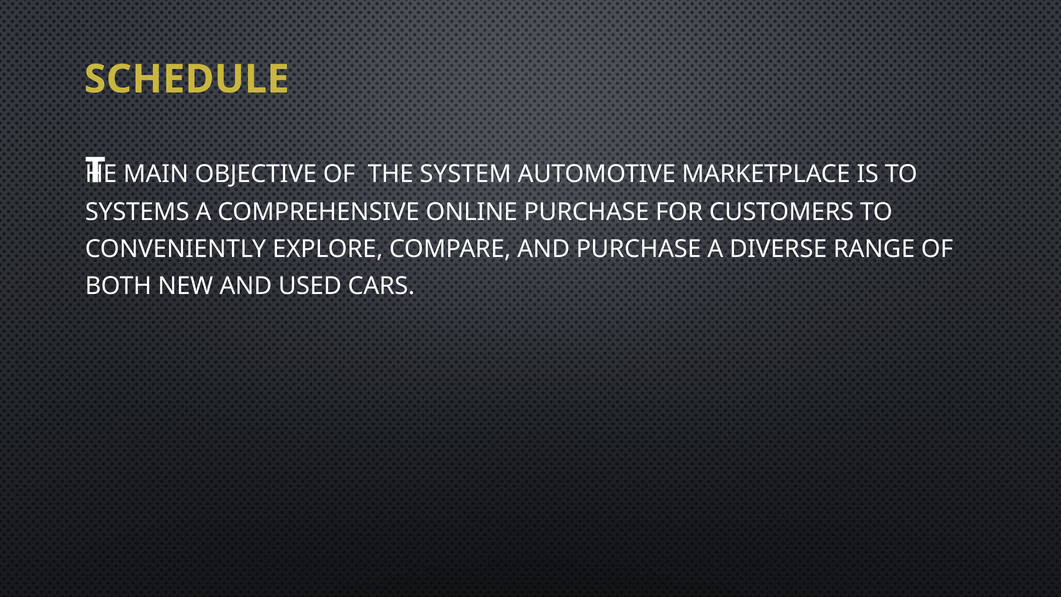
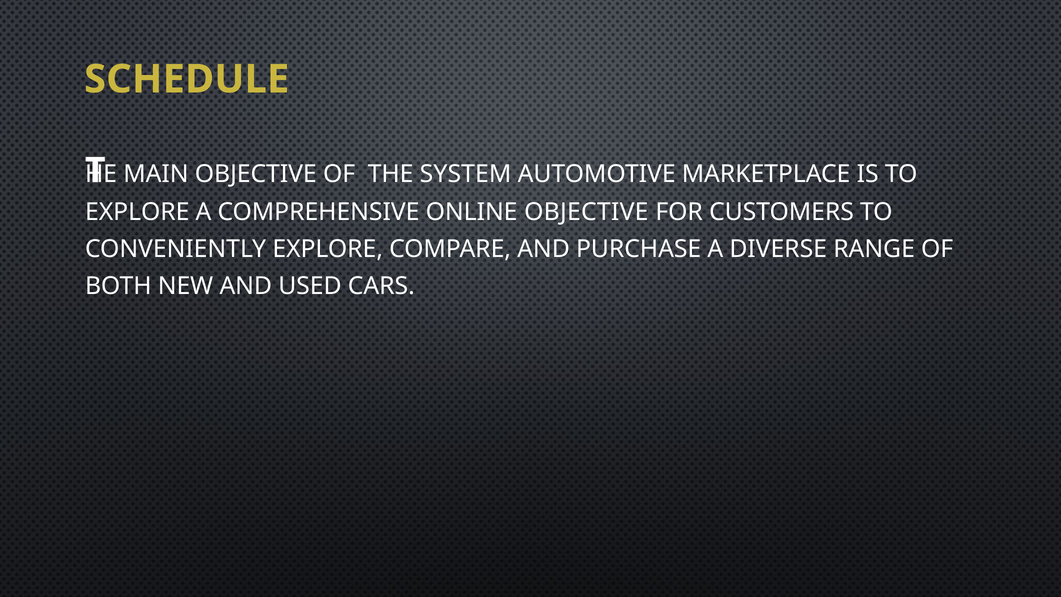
SYSTEMS: SYSTEMS -> EXPLORE (137, 212)
ONLINE PURCHASE: PURCHASE -> OBJECTIVE (586, 212)
